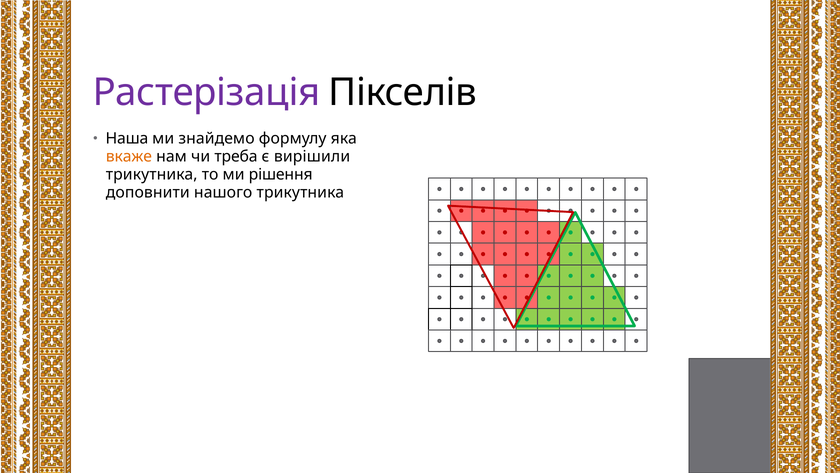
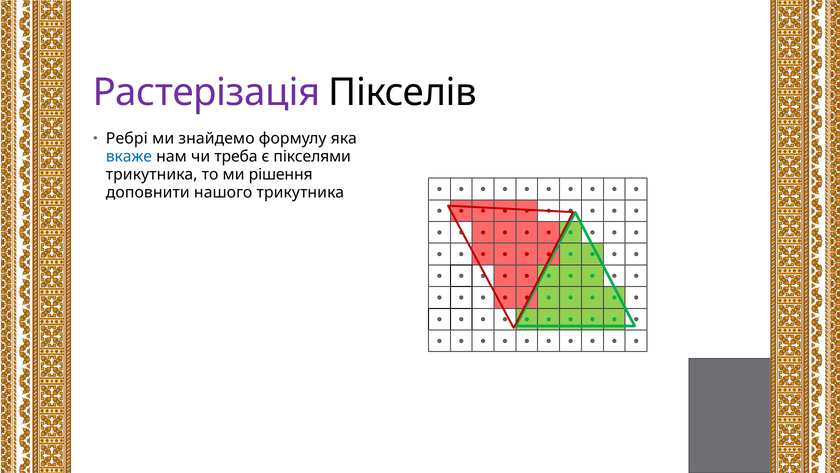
Наша: Наша -> Ребрі (127, 138)
вкаже colour: orange -> blue (129, 156)
вирішили: вирішили -> пікселями (312, 156)
